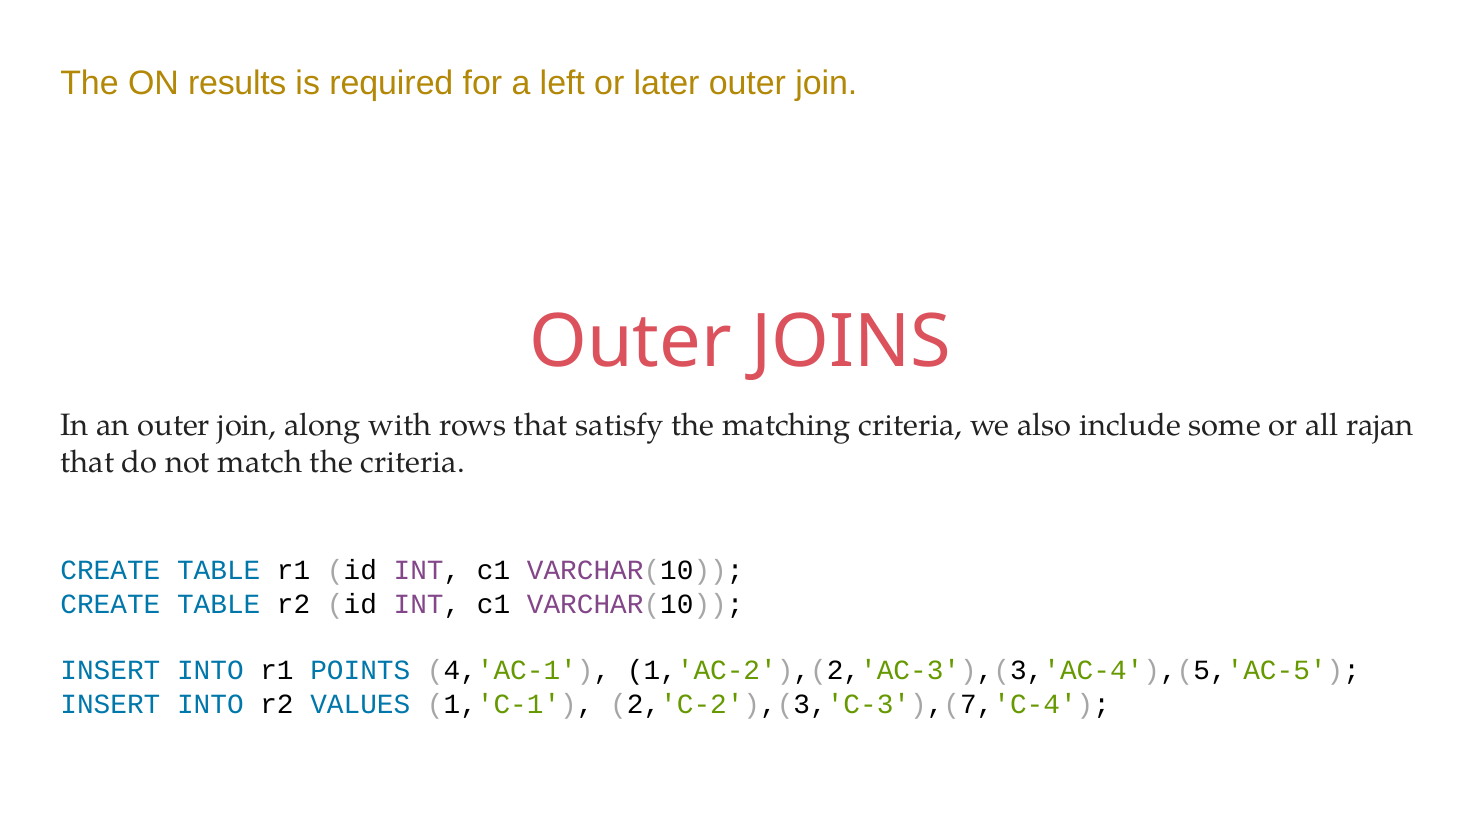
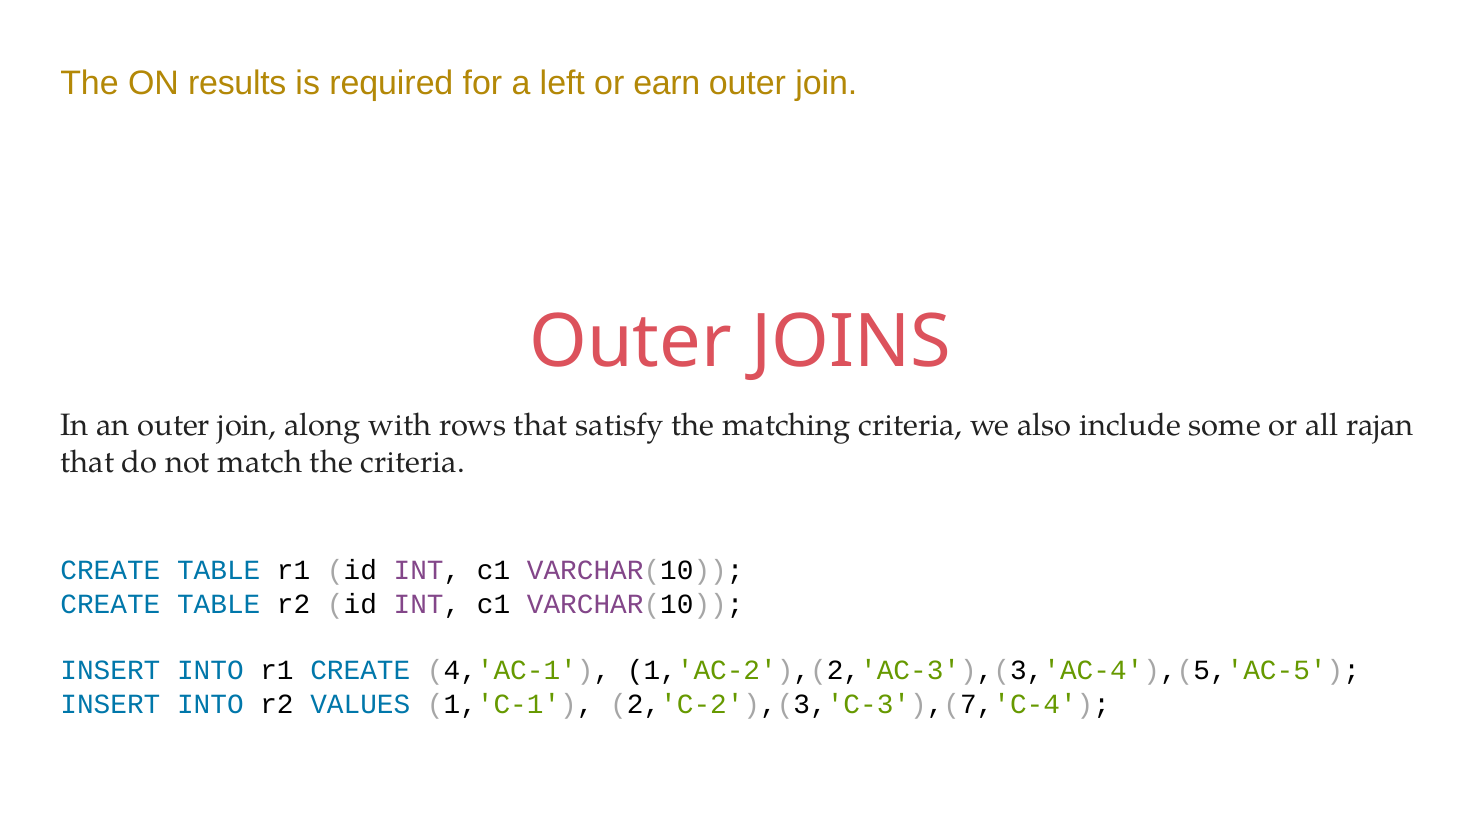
later: later -> earn (667, 83)
r1 POINTS: POINTS -> CREATE (360, 671)
